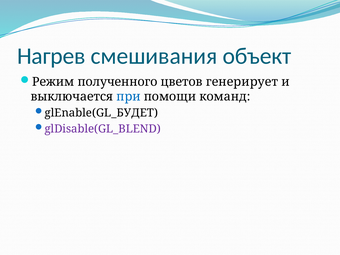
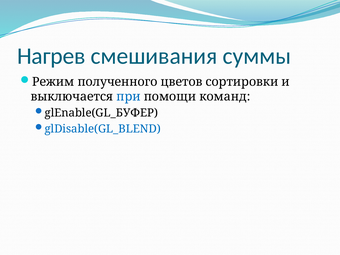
объект: объект -> суммы (257, 56)
генерирует: генерирует -> сортировки (242, 82)
glEnable(GL_БУДЕТ: glEnable(GL_БУДЕТ -> glEnable(GL_БУФЕР (101, 113)
glDisable(GL_BLEND colour: purple -> blue (103, 129)
